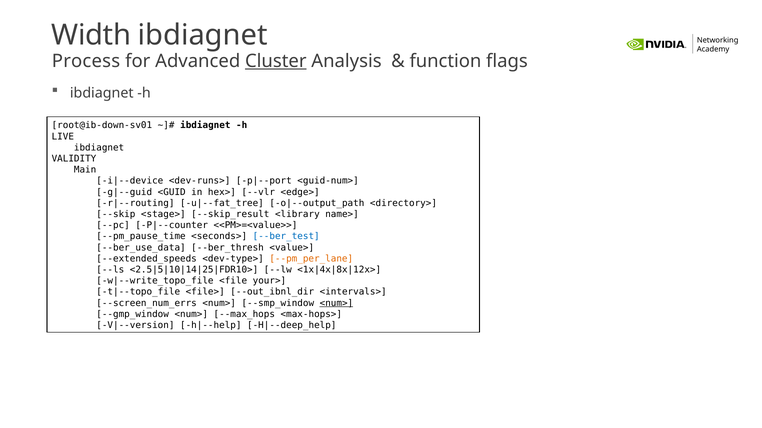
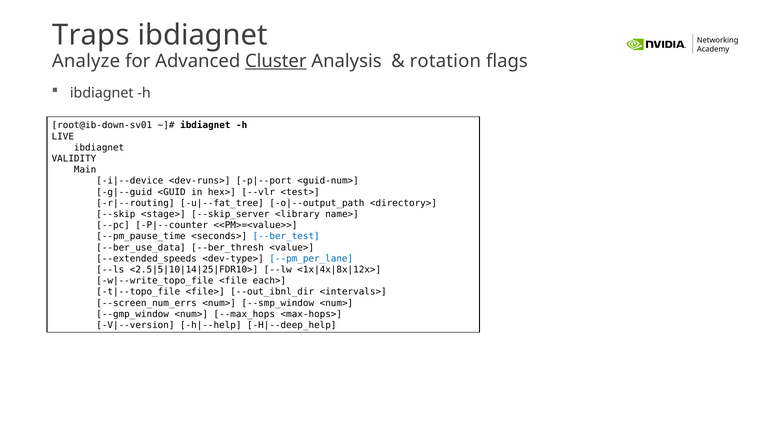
Width: Width -> Traps (91, 35)
Process: Process -> Analyze (86, 61)
function: function -> rotation (445, 61)
<edge>: <edge> -> <test> (300, 192)
--skip_result: --skip_result -> --skip_server (230, 214)
--pm_per_lane colour: orange -> blue (311, 259)
your>: your> -> each> (269, 281)
<num> underline: present -> none (336, 303)
